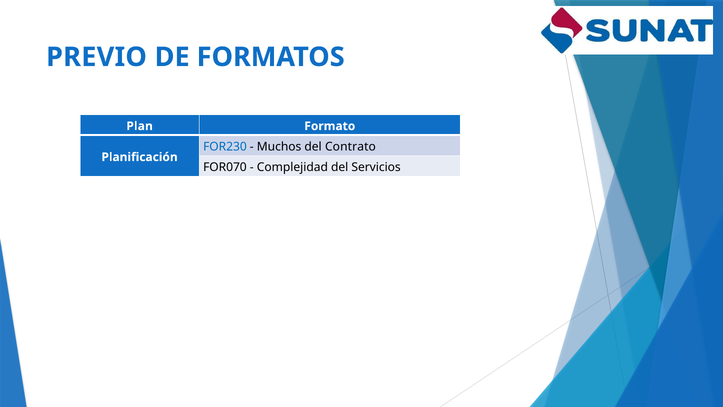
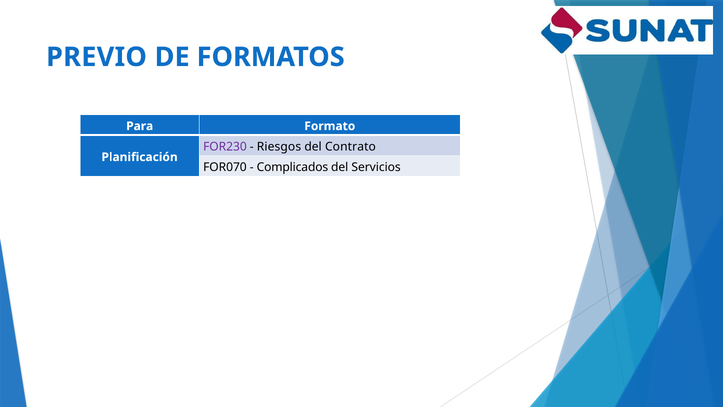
Plan: Plan -> Para (140, 126)
FOR230 colour: blue -> purple (225, 147)
Muchos: Muchos -> Riesgos (279, 147)
Complejidad: Complejidad -> Complicados (292, 167)
